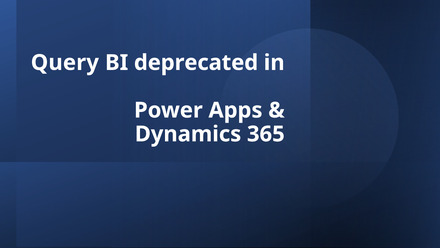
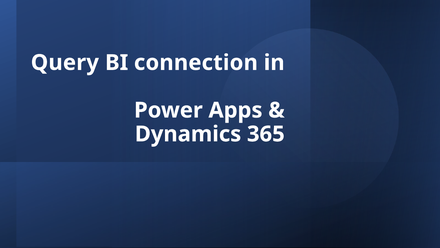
deprecated: deprecated -> connection (196, 63)
